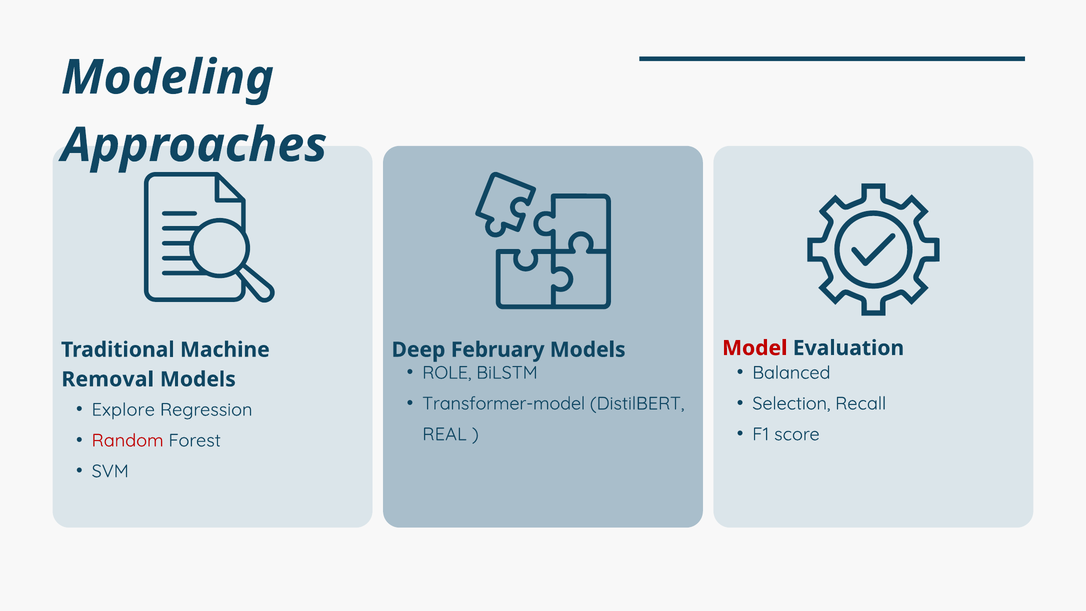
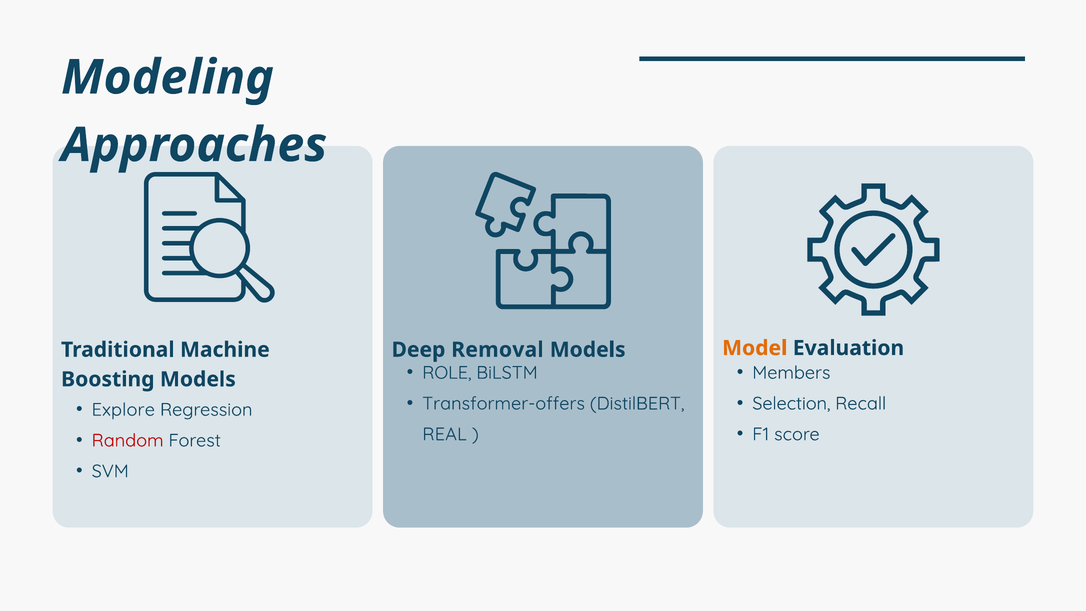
February: February -> Removal (497, 350)
Model colour: red -> orange (755, 348)
Balanced: Balanced -> Members (791, 373)
Removal: Removal -> Boosting (108, 379)
Transformer-model: Transformer-model -> Transformer-offers (504, 403)
